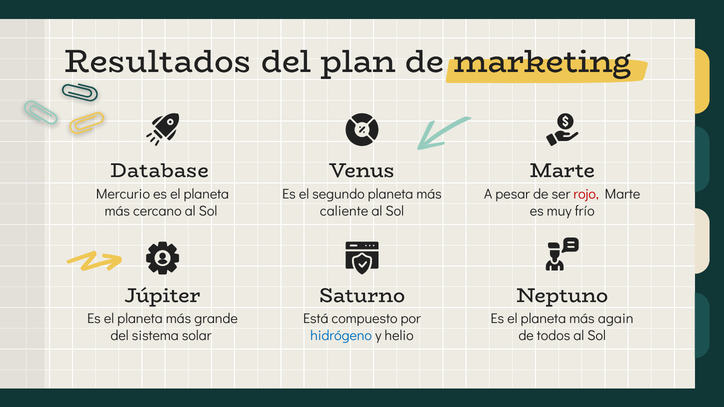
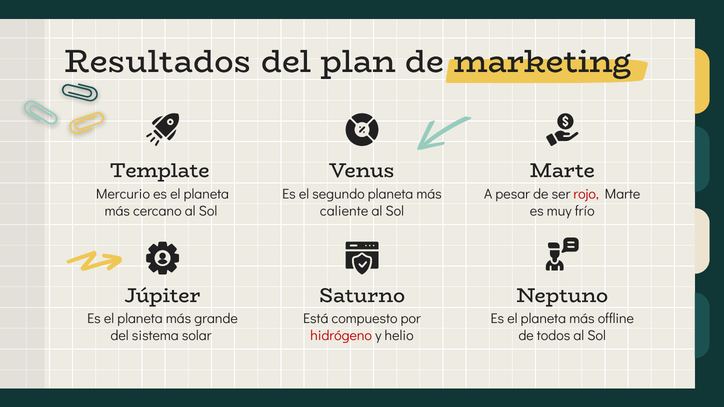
Database: Database -> Template (160, 171)
again: again -> offline (616, 319)
hidrógeno colour: blue -> red (341, 336)
